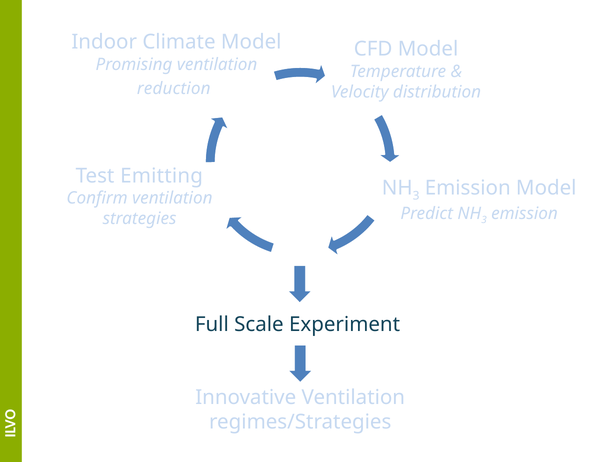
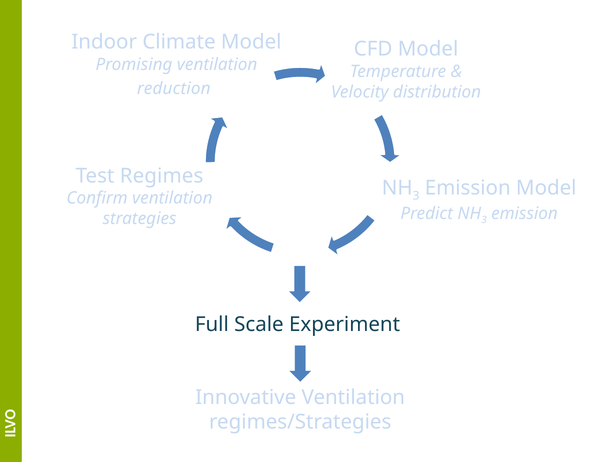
Emitting: Emitting -> Regimes (162, 176)
